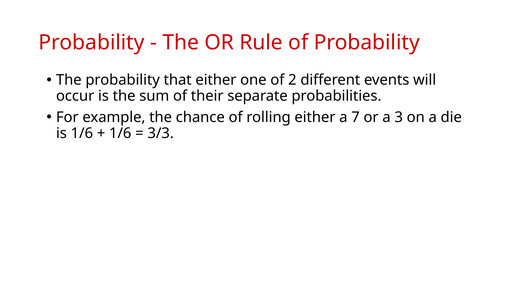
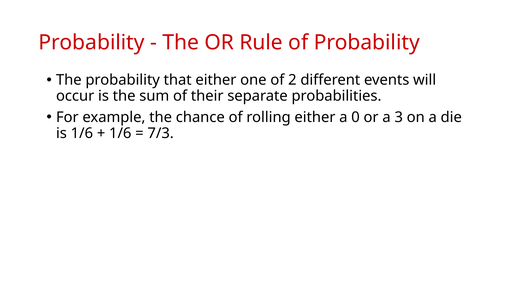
7: 7 -> 0 (356, 117)
3/3: 3/3 -> 7/3 (161, 133)
